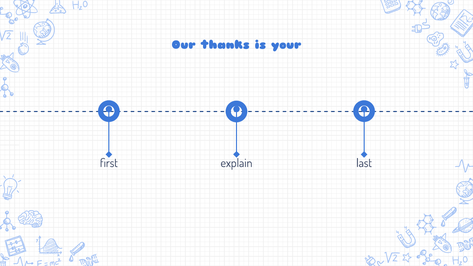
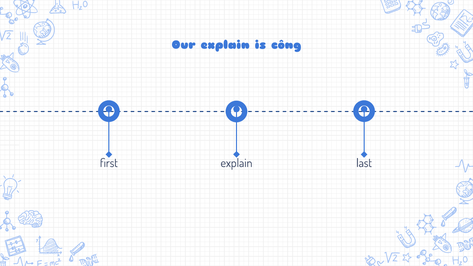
Our thanks: thanks -> explain (225, 45)
your: your -> công (286, 45)
